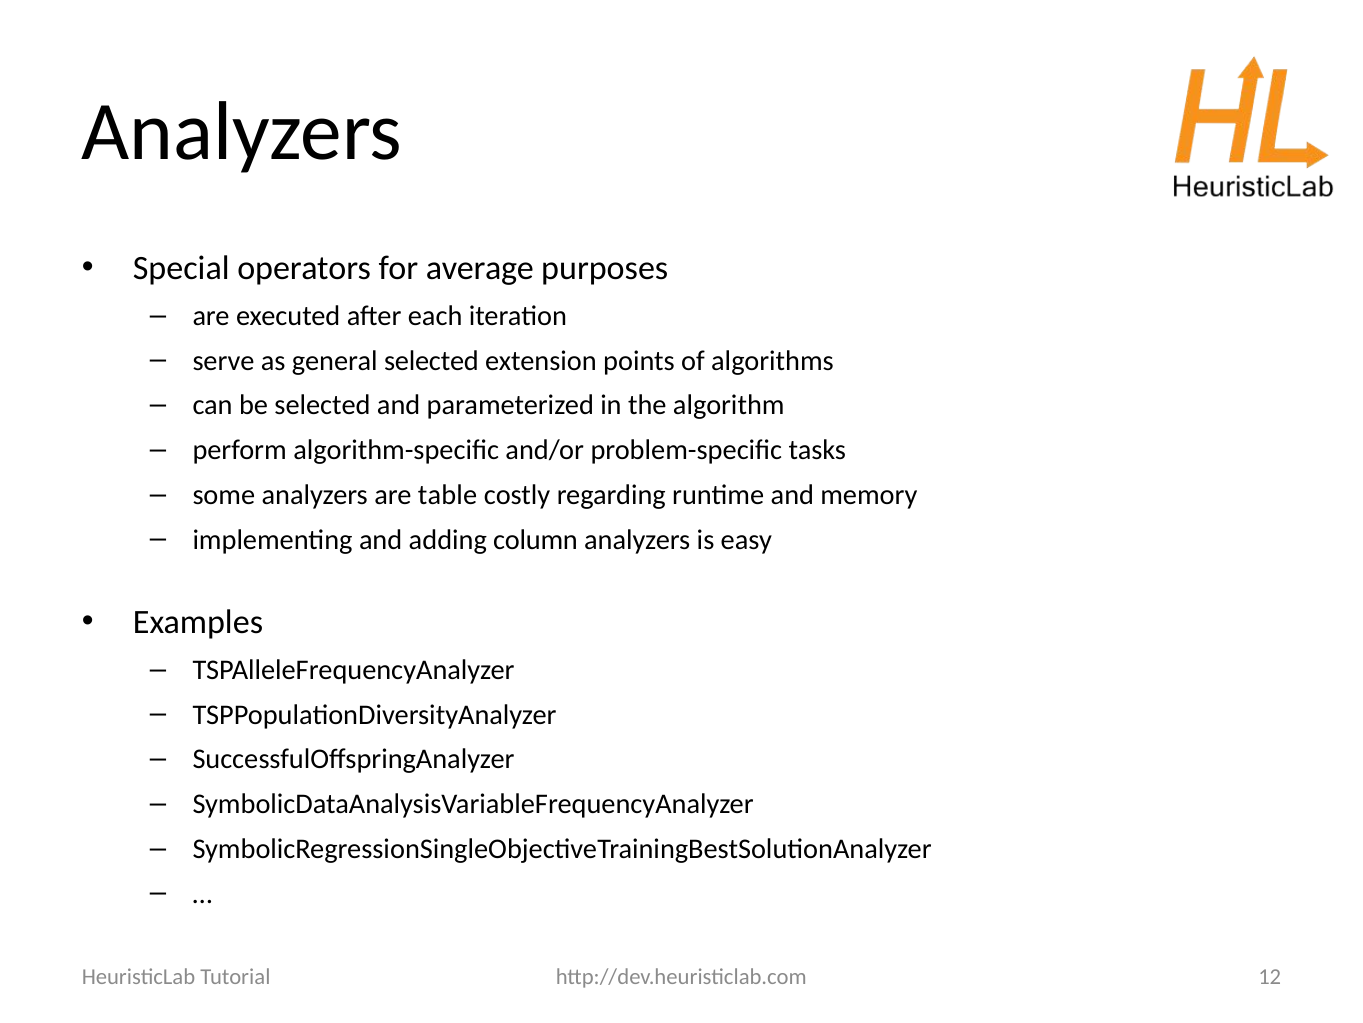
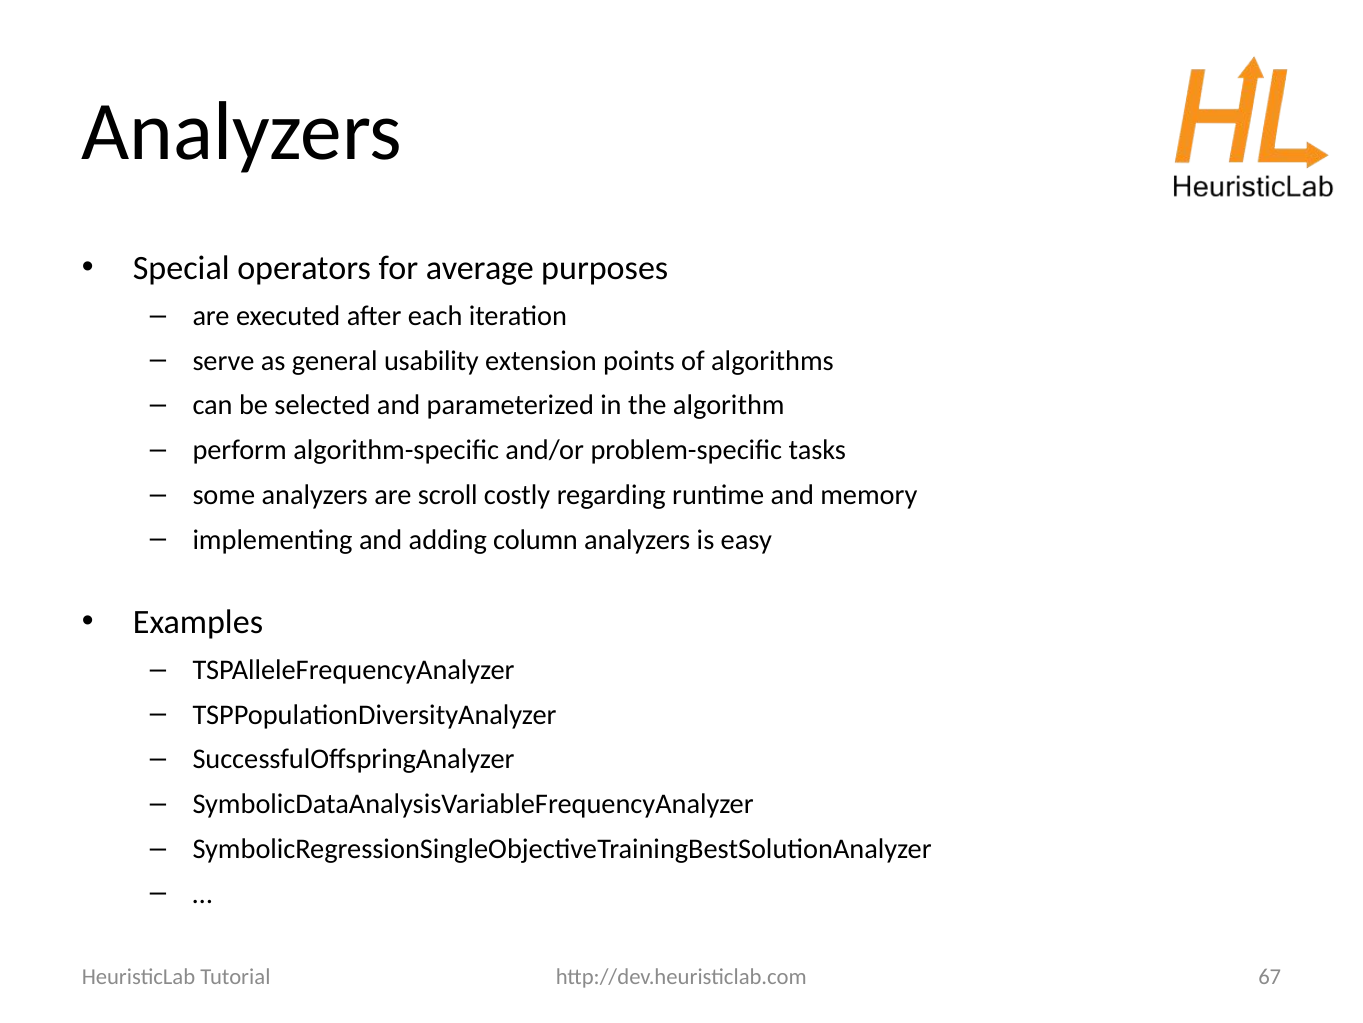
general selected: selected -> usability (431, 361)
table: table -> scroll (448, 495)
12: 12 -> 67 (1270, 976)
